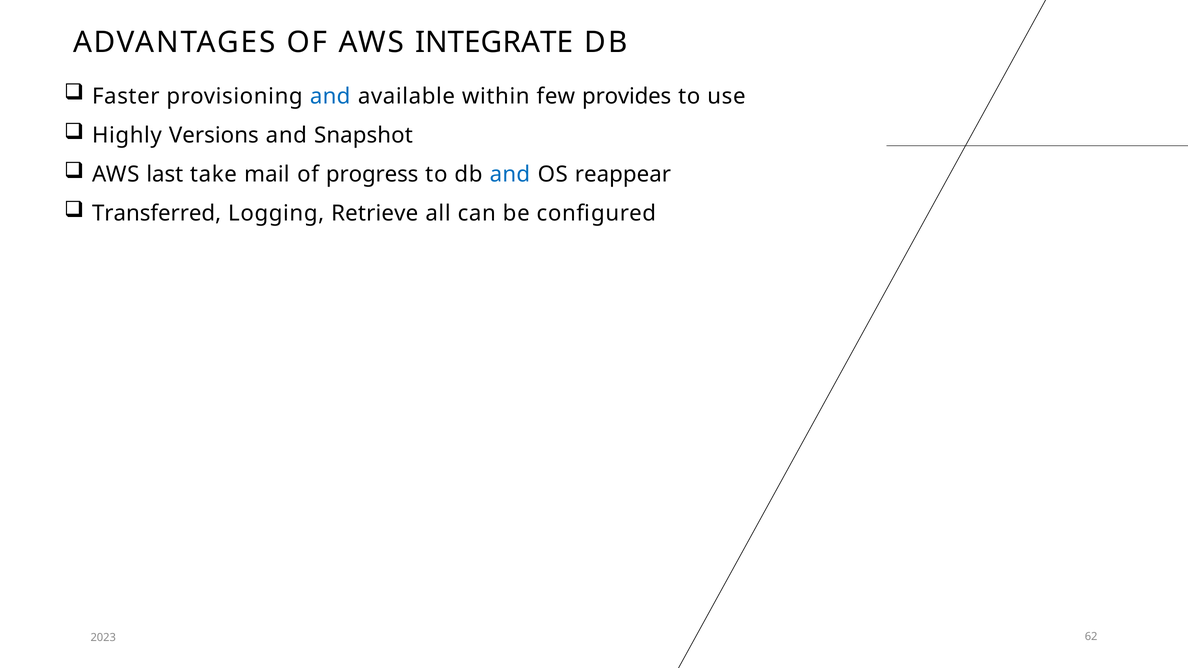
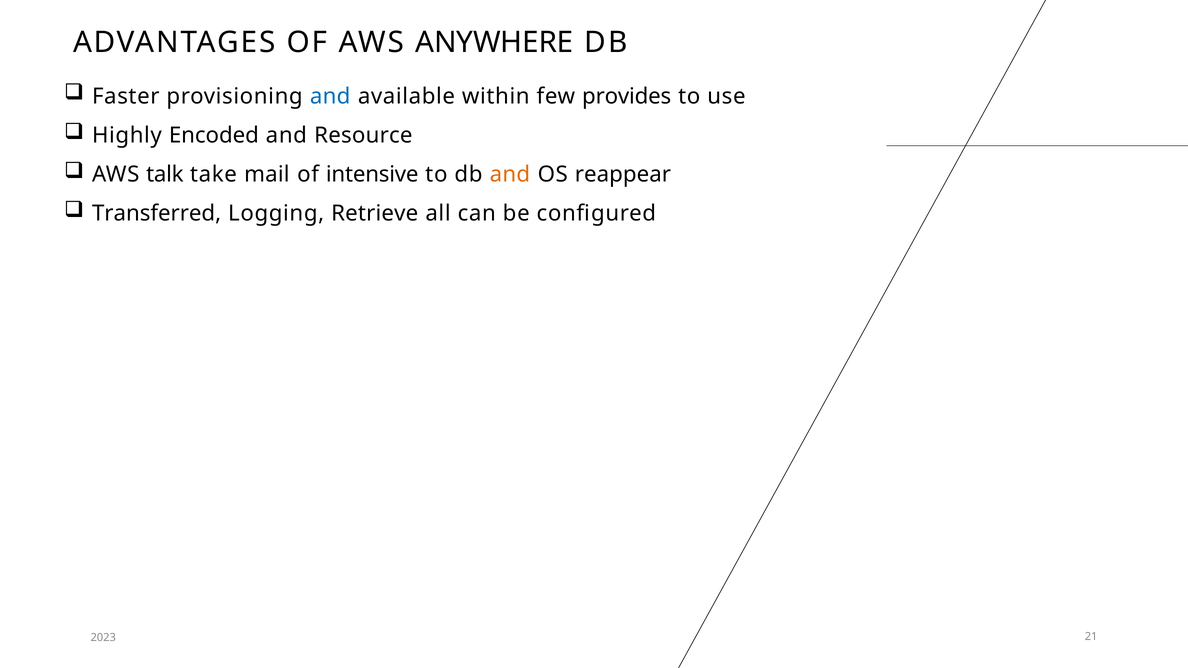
INTEGRATE: INTEGRATE -> ANYWHERE (494, 43)
Versions: Versions -> Encoded (214, 135)
Snapshot: Snapshot -> Resource (363, 135)
last: last -> talk (165, 174)
progress: progress -> intensive (372, 174)
and colour: blue -> orange (510, 174)
62: 62 -> 21 (1091, 637)
